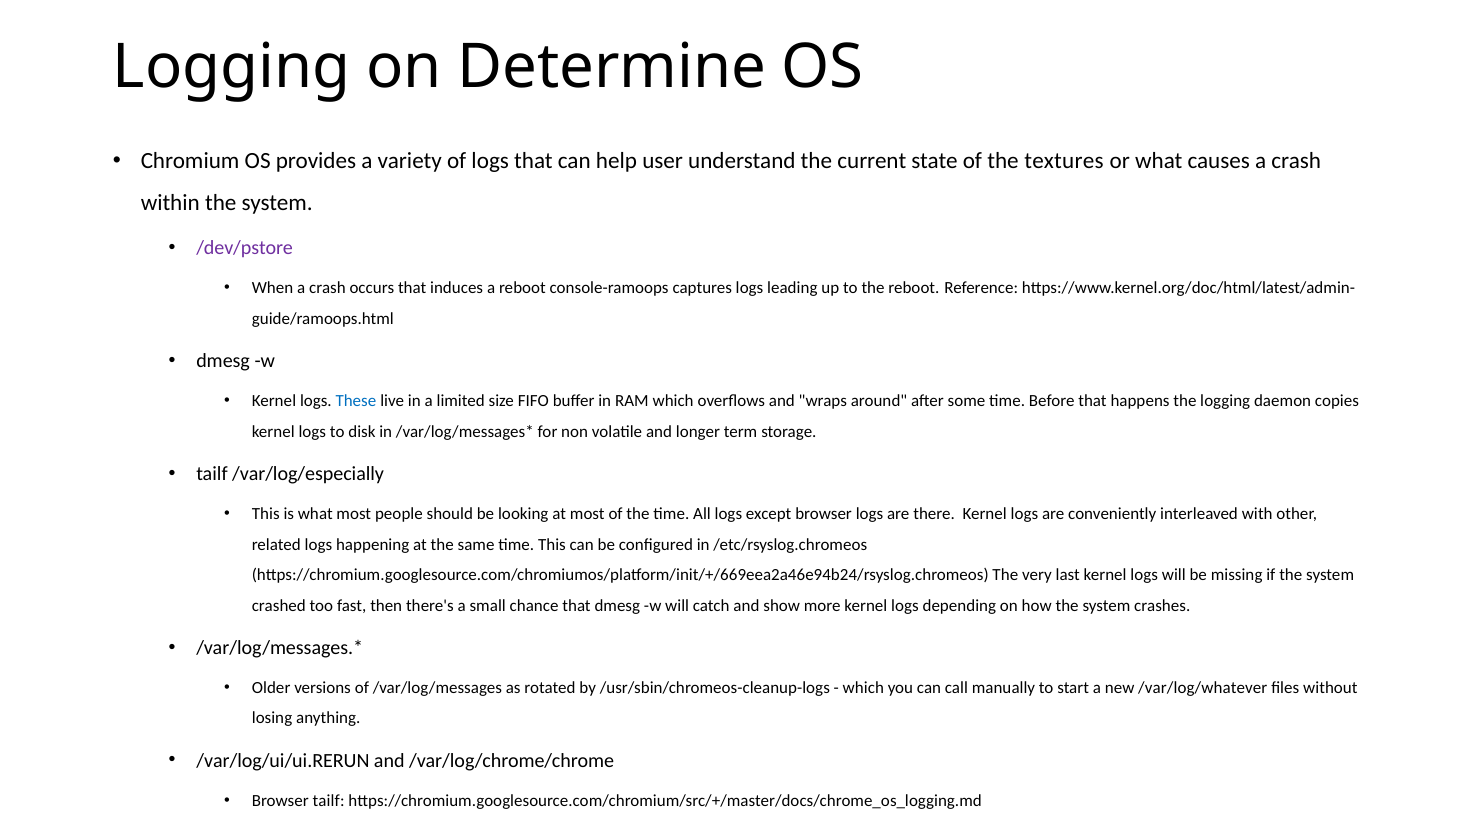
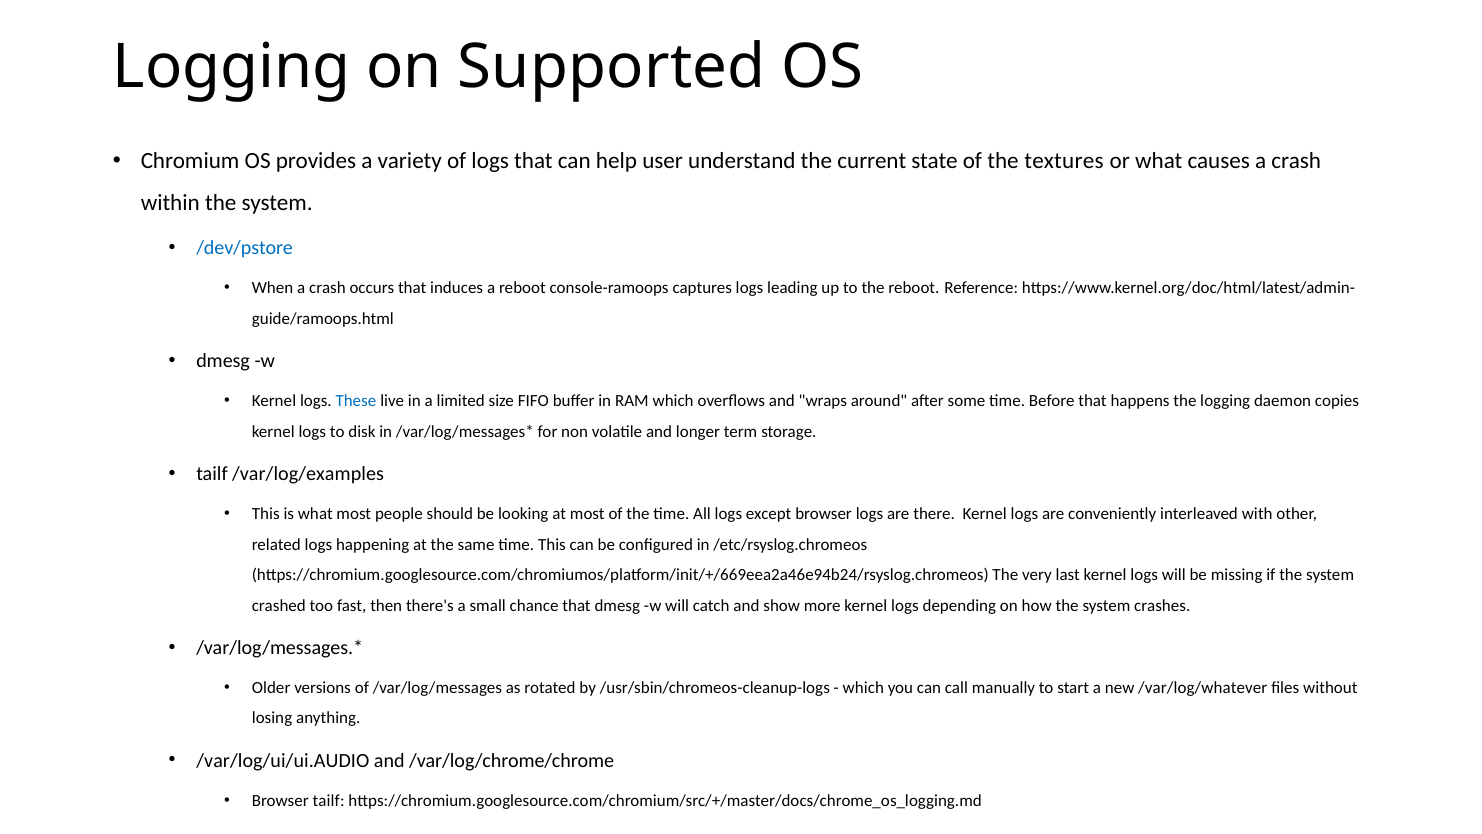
Determine: Determine -> Supported (612, 67)
/dev/pstore colour: purple -> blue (245, 248)
/var/log/especially: /var/log/especially -> /var/log/examples (308, 474)
/var/log/ui/ui.RERUN: /var/log/ui/ui.RERUN -> /var/log/ui/ui.AUDIO (283, 760)
